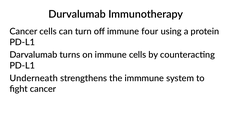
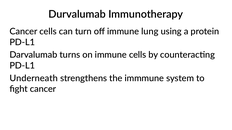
four: four -> lung (150, 32)
